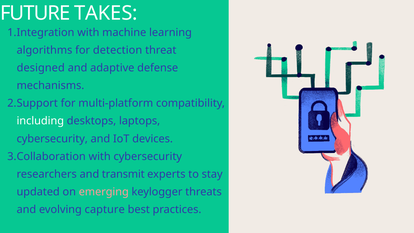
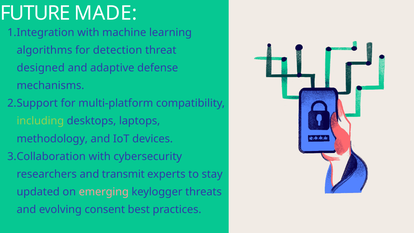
TAKES: TAKES -> MADE (106, 13)
including colour: white -> light green (40, 121)
cybersecurity: cybersecurity -> methodology (52, 139)
capture: capture -> consent (105, 209)
